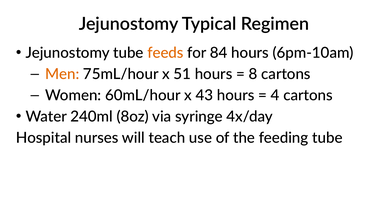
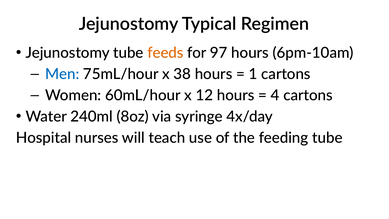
84: 84 -> 97 (219, 53)
Men colour: orange -> blue (62, 74)
51: 51 -> 38 (182, 74)
8: 8 -> 1 (253, 74)
43: 43 -> 12 (204, 95)
